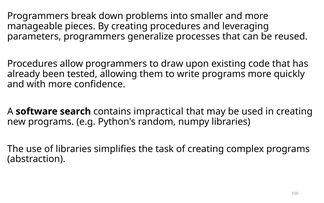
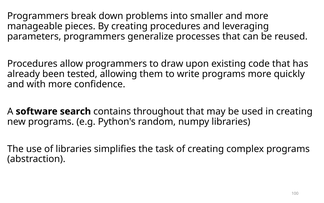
impractical: impractical -> throughout (159, 111)
